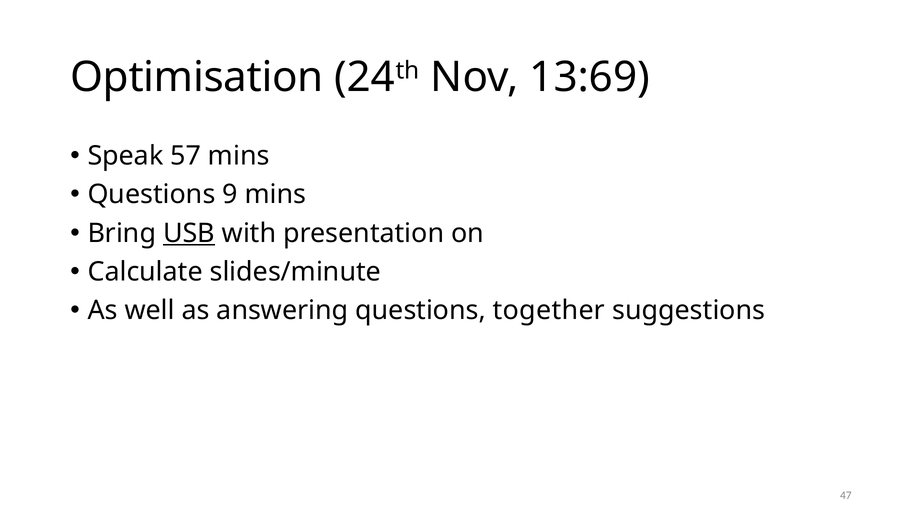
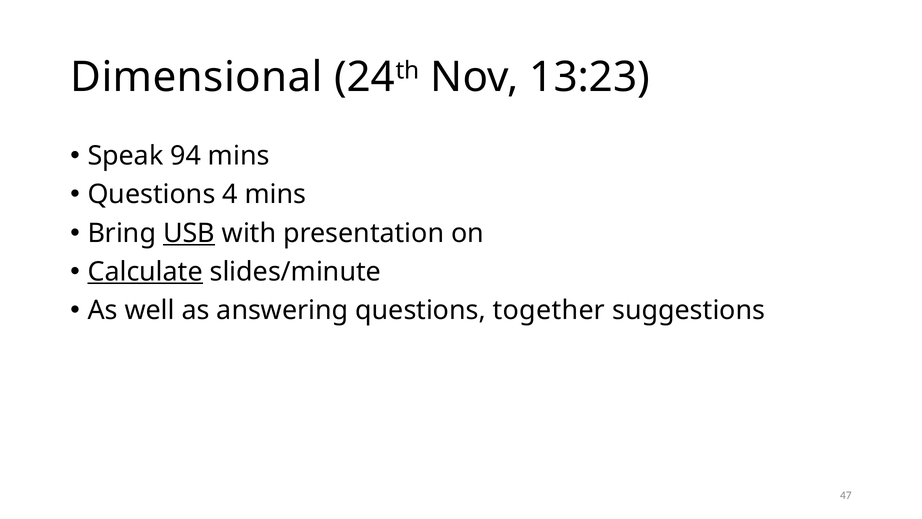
Optimisation: Optimisation -> Dimensional (197, 77)
13:69: 13:69 -> 13:23 (590, 77)
57: 57 -> 94 (186, 156)
9: 9 -> 4 (230, 194)
Calculate underline: none -> present (145, 272)
